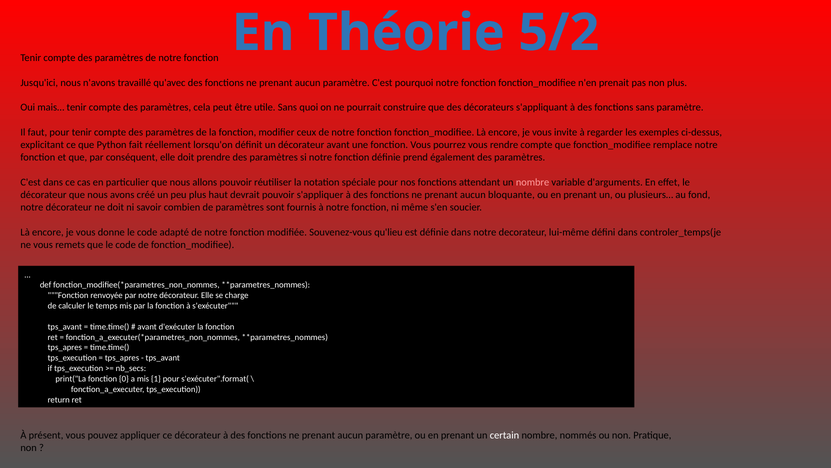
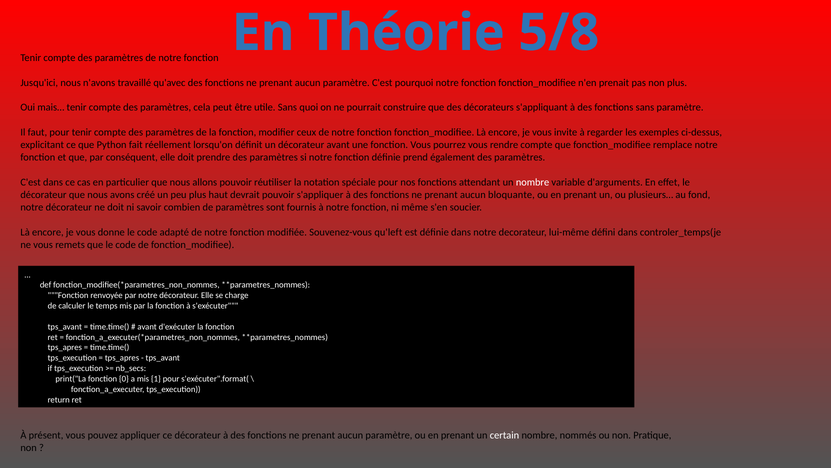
5/2: 5/2 -> 5/8 (559, 33)
nombre colour: pink -> white (533, 182)
qu'lieu: qu'lieu -> qu'left (388, 232)
